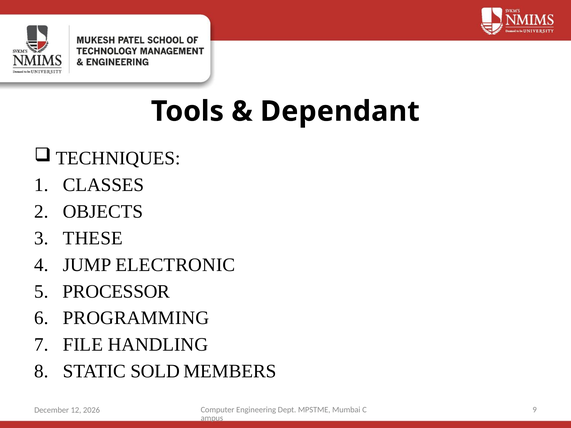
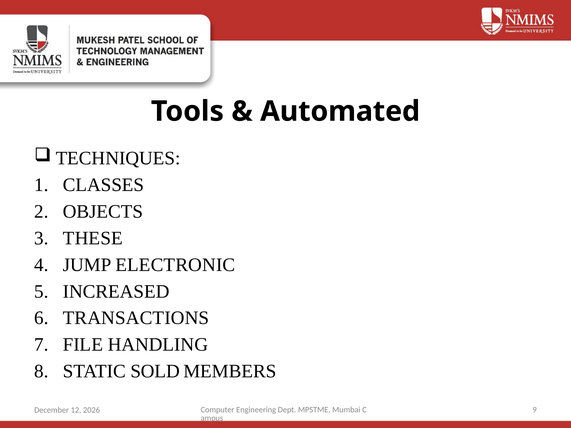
Dependant: Dependant -> Automated (340, 111)
PROCESSOR: PROCESSOR -> INCREASED (116, 292)
PROGRAMMING: PROGRAMMING -> TRANSACTIONS (136, 318)
